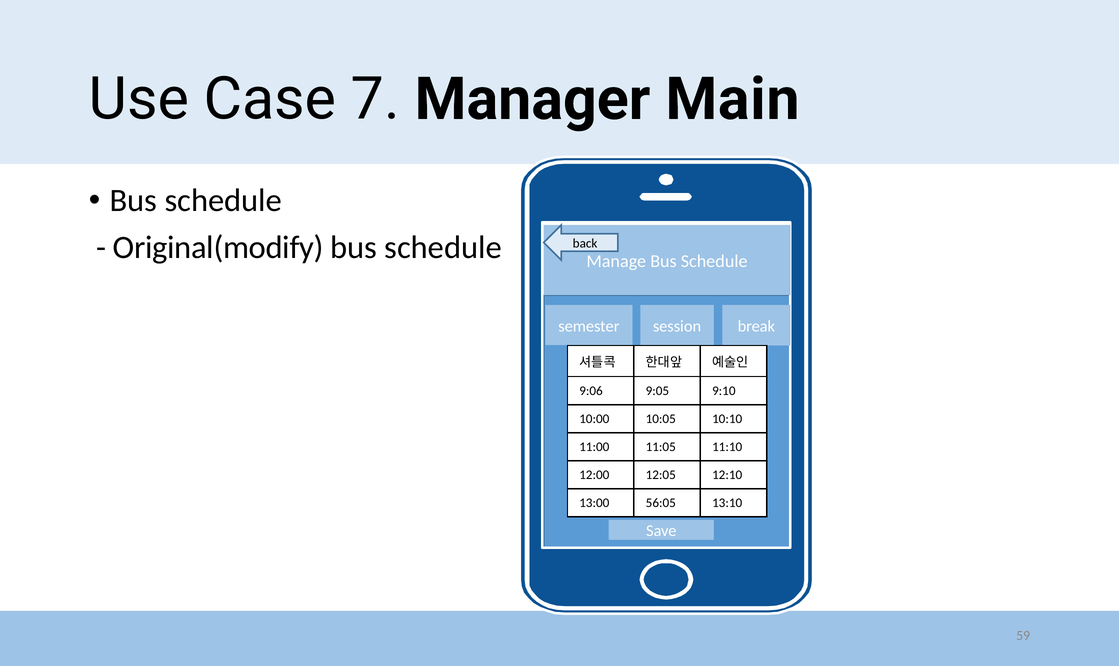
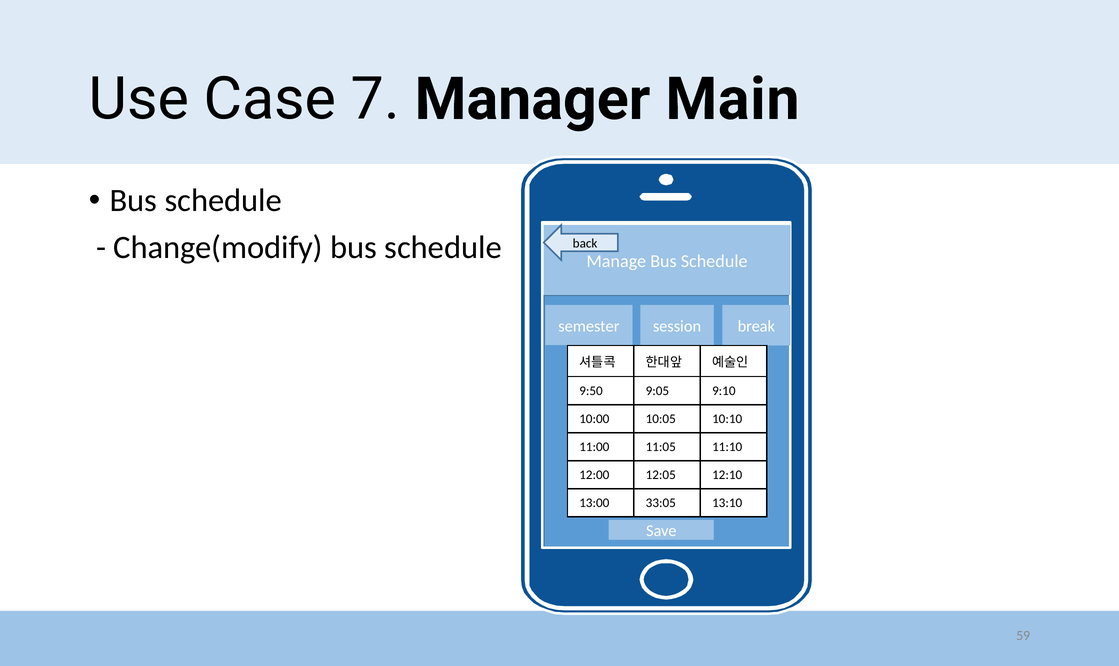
Original(modify: Original(modify -> Change(modify (218, 248)
9:06: 9:06 -> 9:50 (591, 391)
56:05: 56:05 -> 33:05 (661, 503)
